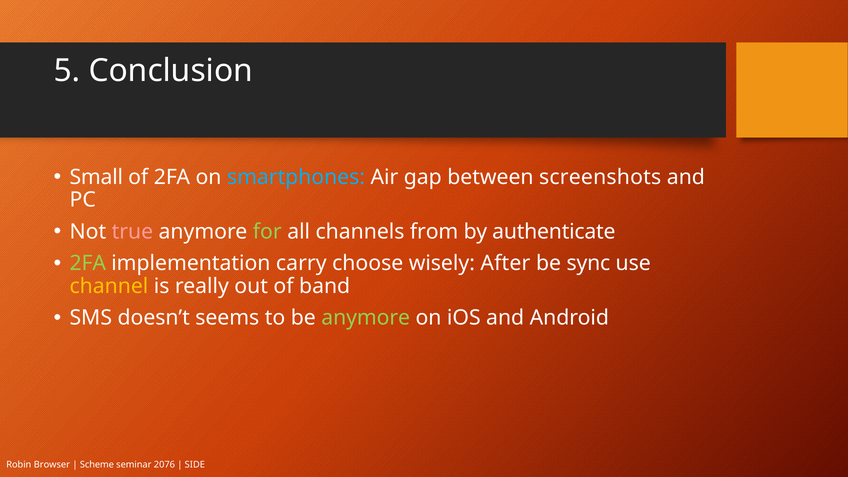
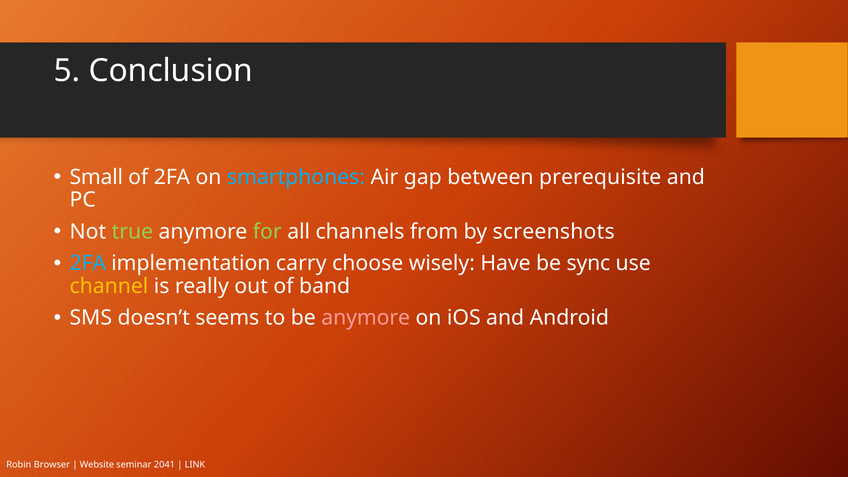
screenshots: screenshots -> prerequisite (600, 177)
true colour: pink -> light green (132, 232)
authenticate: authenticate -> screenshots (554, 232)
2FA colour: light green -> light blue (88, 263)
After: After -> Have (506, 263)
anymore colour: light green -> pink (366, 318)
Scheme: Scheme -> Website (97, 465)
2076: 2076 -> 2041 (164, 465)
SIDE: SIDE -> LINK (195, 465)
